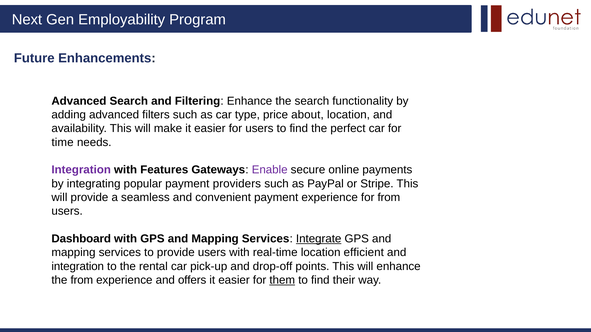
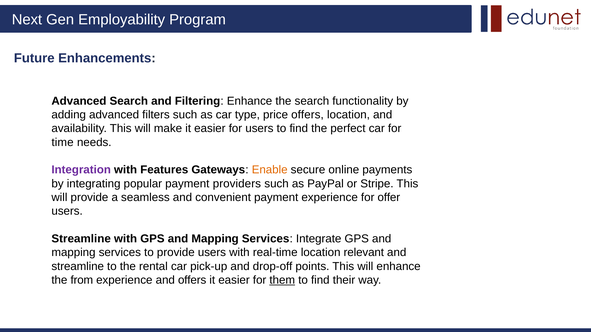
price about: about -> offers (307, 115)
Enable colour: purple -> orange (270, 170)
for from: from -> offer (389, 198)
Dashboard: Dashboard -> Streamline (81, 239)
Integrate underline: present -> none (319, 239)
efficient: efficient -> relevant (364, 253)
integration: integration -> streamline (78, 267)
